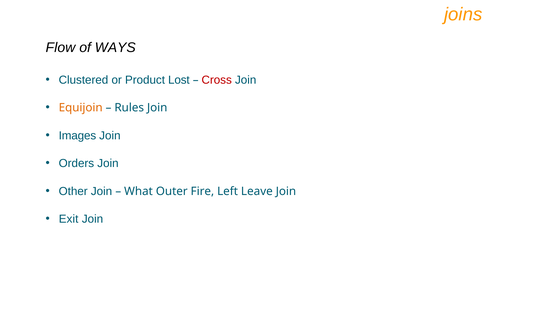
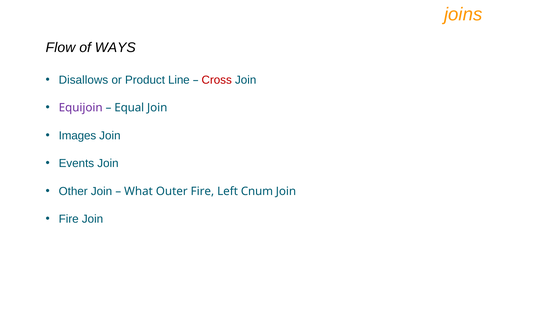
Clustered: Clustered -> Disallows (83, 80)
Lost: Lost -> Line (179, 80)
Equijoin colour: orange -> purple (81, 108)
Rules: Rules -> Equal (129, 108)
Orders: Orders -> Events (76, 163)
Leave: Leave -> Cnum (257, 191)
Exit: Exit -> Fire (69, 219)
